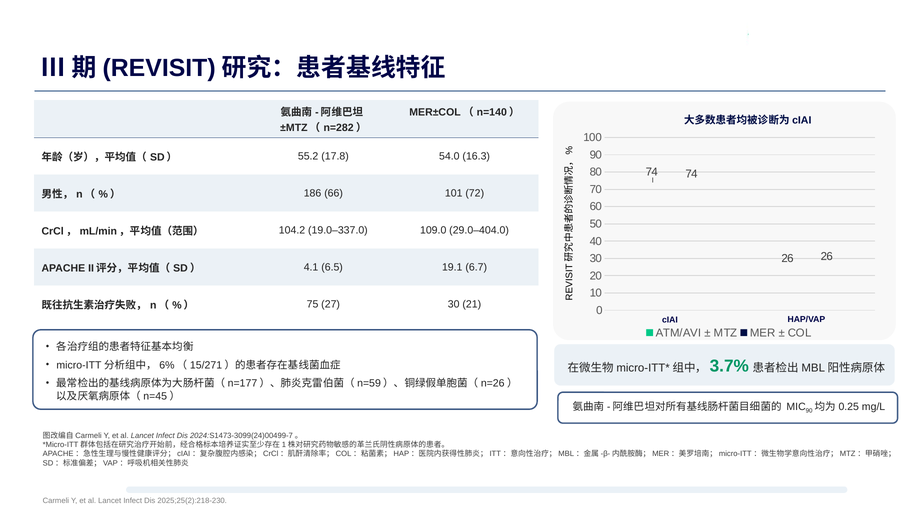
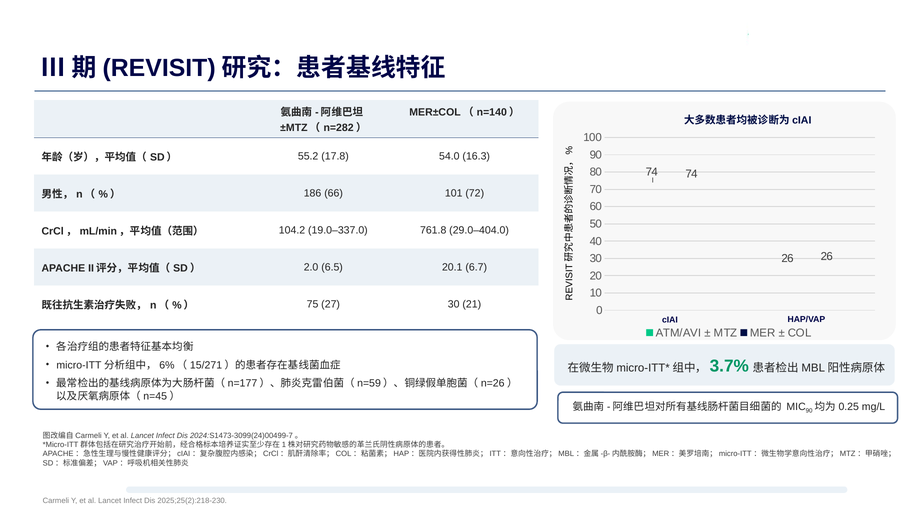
109.0: 109.0 -> 761.8 (433, 230)
4.1: 4.1 -> 2.0 (311, 267)
19.1: 19.1 -> 20.1 (452, 267)
